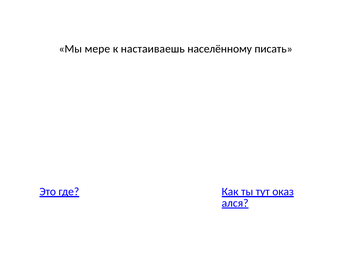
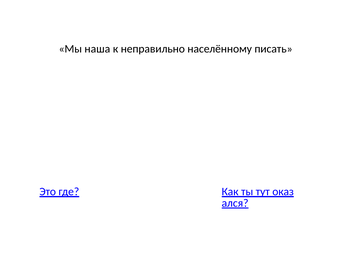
мере: мере -> наша (97, 49)
настаиваешь: настаиваешь -> неправильно (153, 49)
